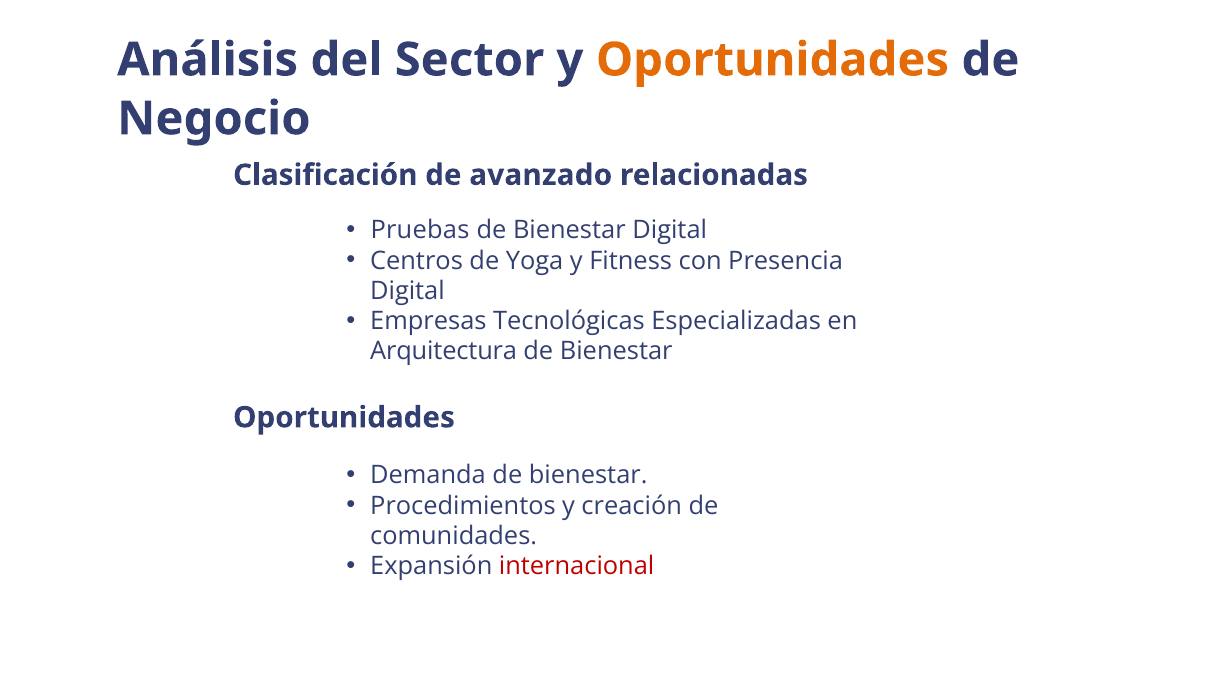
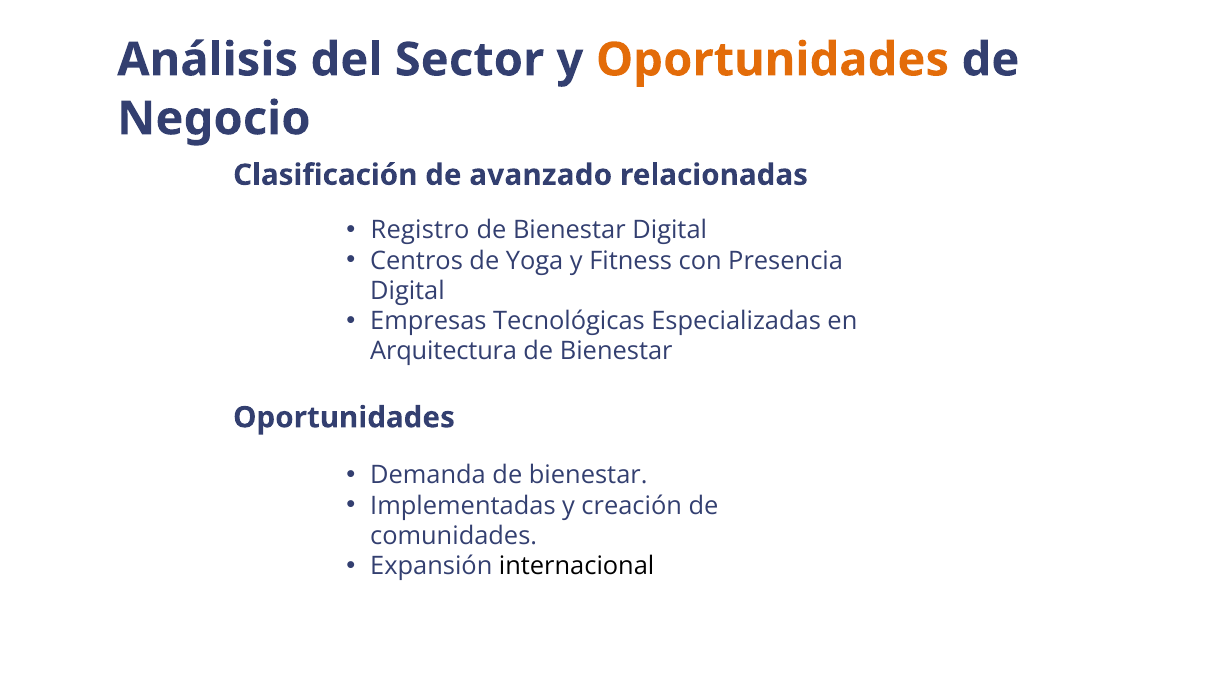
Pruebas: Pruebas -> Registro (420, 230)
Procedimientos: Procedimientos -> Implementadas (463, 505)
internacional colour: red -> black (577, 566)
